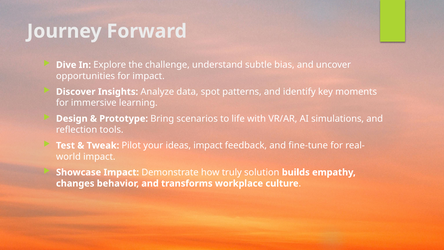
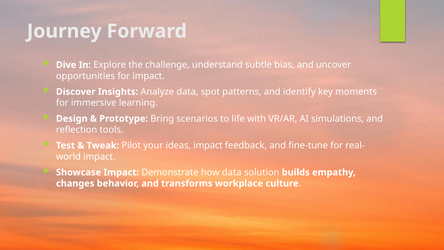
how truly: truly -> data (232, 172)
